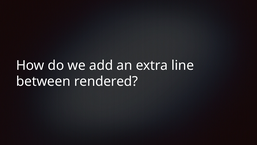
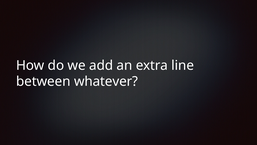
rendered: rendered -> whatever (106, 81)
